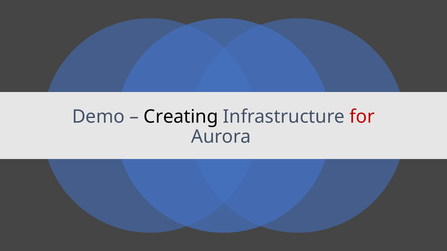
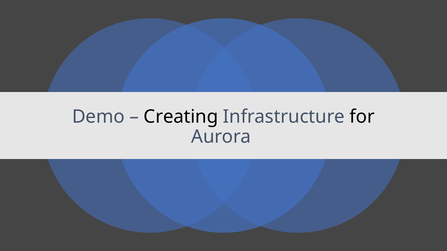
for colour: red -> black (362, 117)
